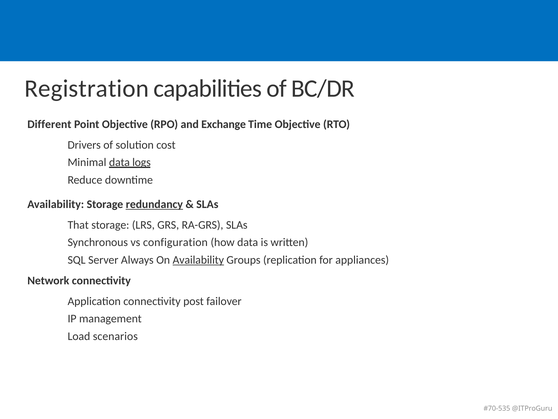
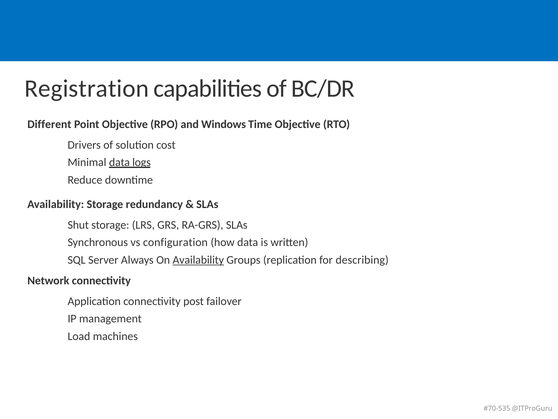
Exchange: Exchange -> Windows (224, 124)
redundancy underline: present -> none (154, 204)
That: That -> Shut (78, 225)
appliances: appliances -> describing (362, 260)
scenarios: scenarios -> machines (115, 336)
